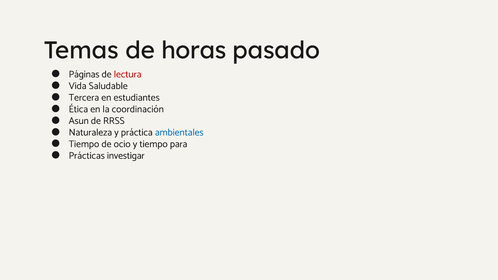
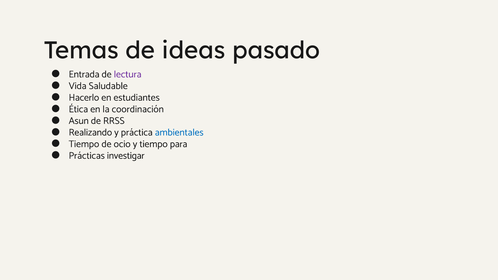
horas: horas -> ideas (194, 51)
Páginas: Páginas -> Entrada (84, 74)
lectura colour: red -> purple (128, 74)
Tercera: Tercera -> Hacerlo (84, 97)
Naturaleza: Naturaleza -> Realizando (90, 132)
